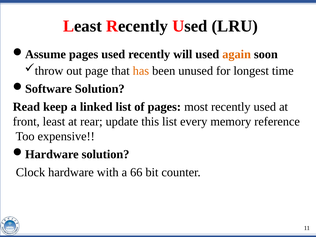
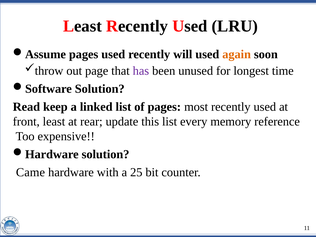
has colour: orange -> purple (141, 71)
Clock: Clock -> Came (30, 172)
66: 66 -> 25 (136, 172)
